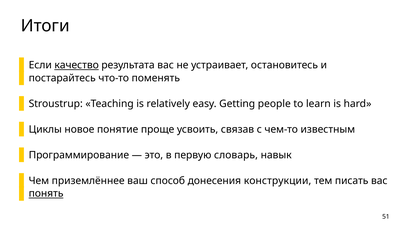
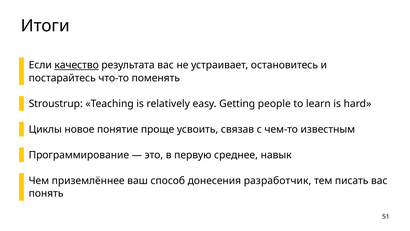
словарь: словарь -> среднее (236, 155)
конструкции: конструкции -> разработчик (278, 180)
понять underline: present -> none (46, 193)
